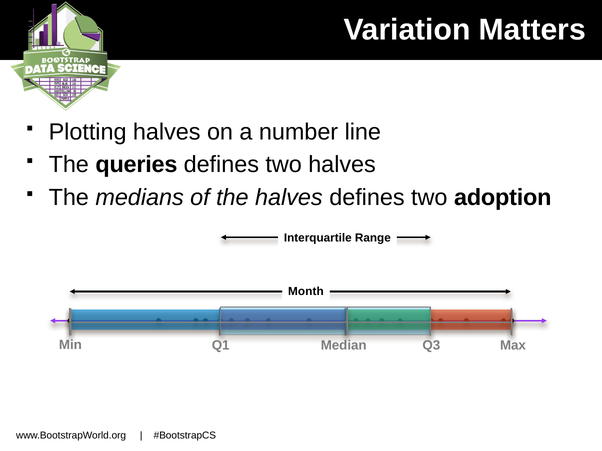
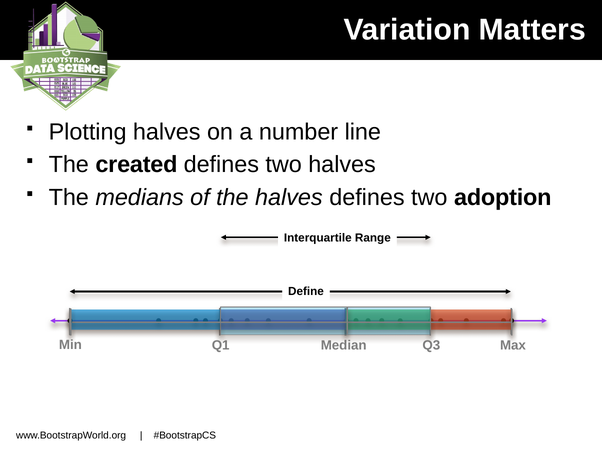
queries: queries -> created (136, 165)
Month: Month -> Define (306, 292)
